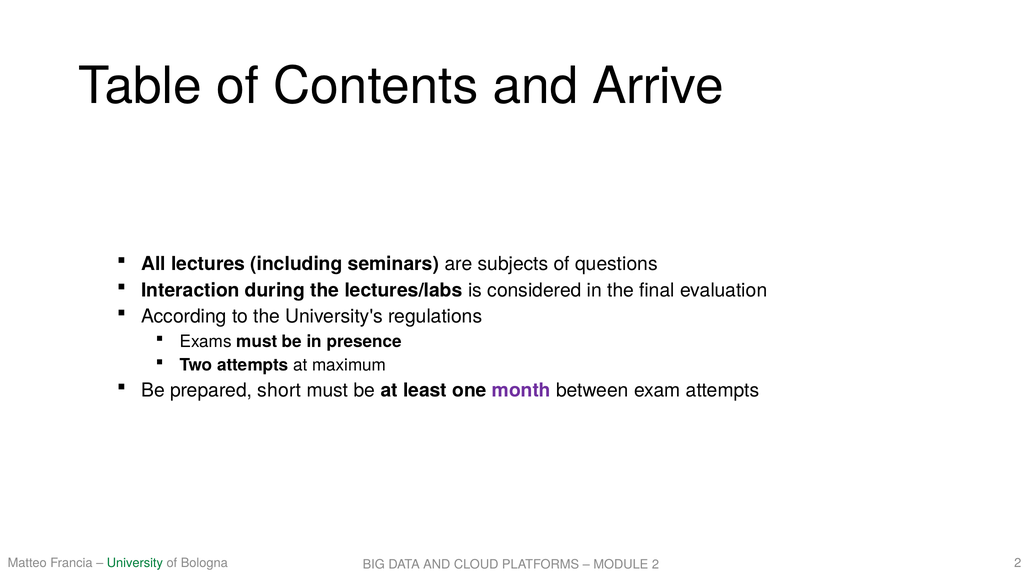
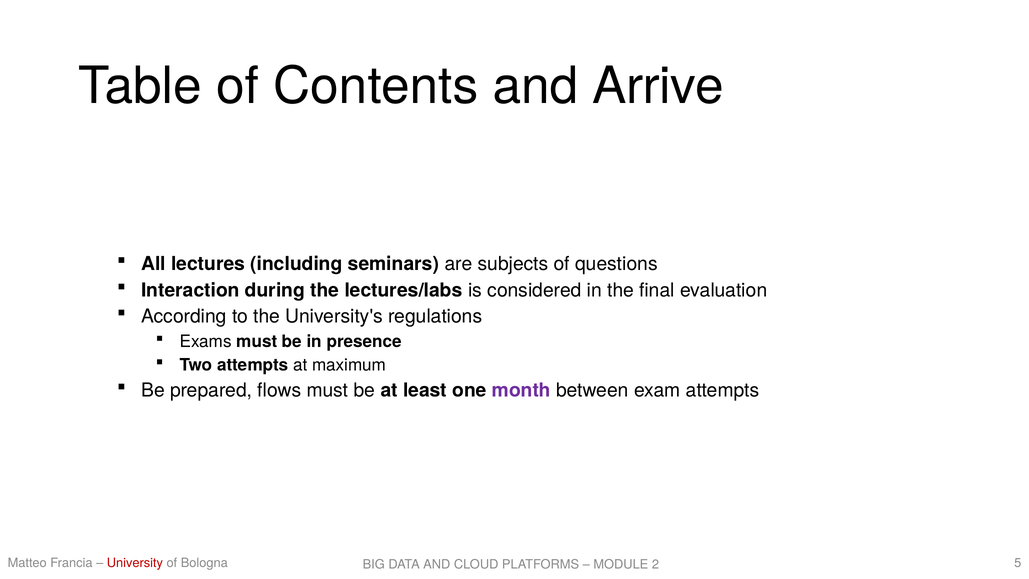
short: short -> flows (279, 390)
University colour: green -> red (135, 563)
Bologna 2: 2 -> 5 (1018, 563)
